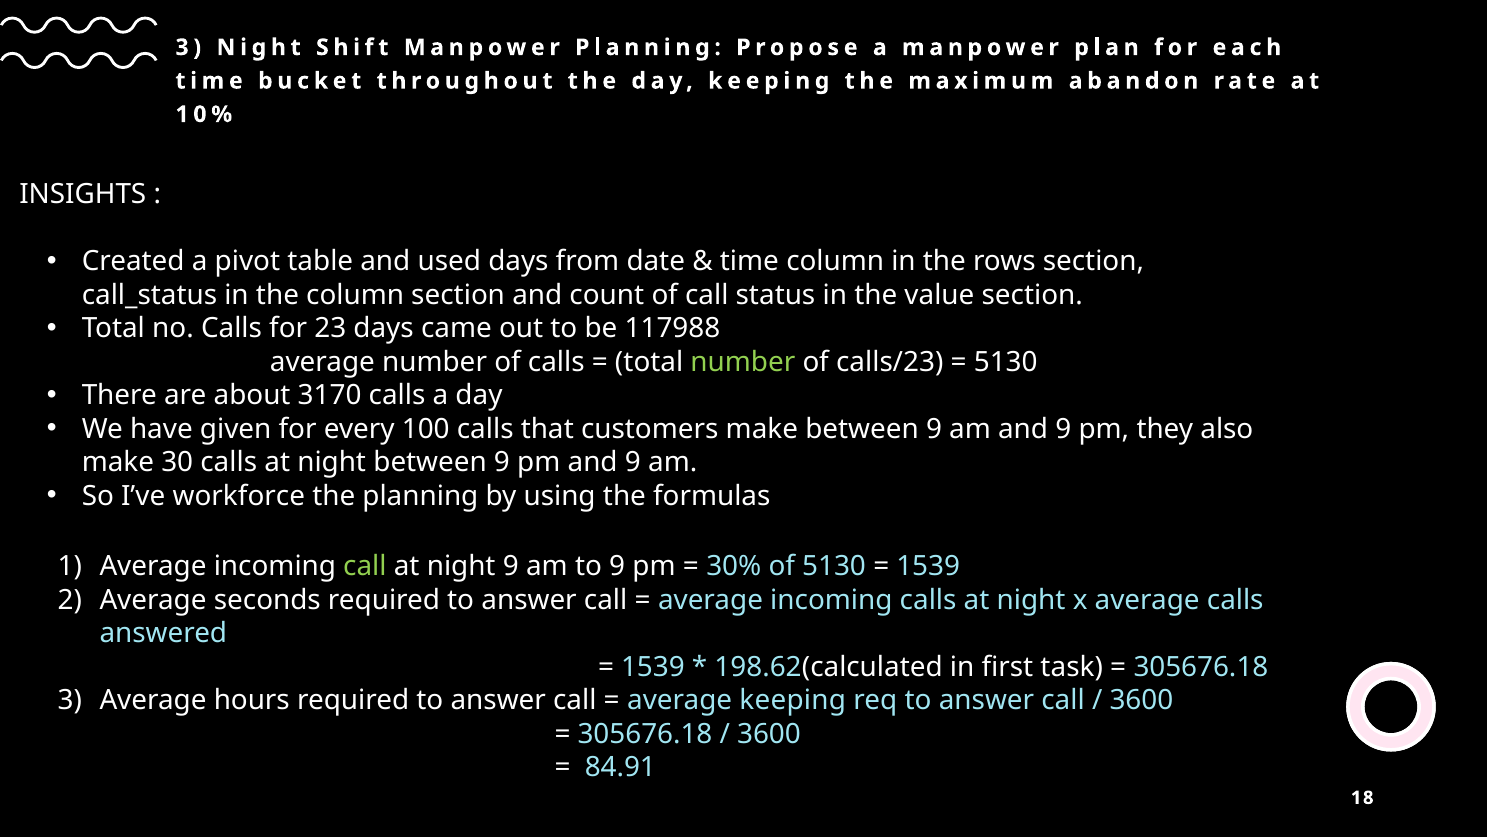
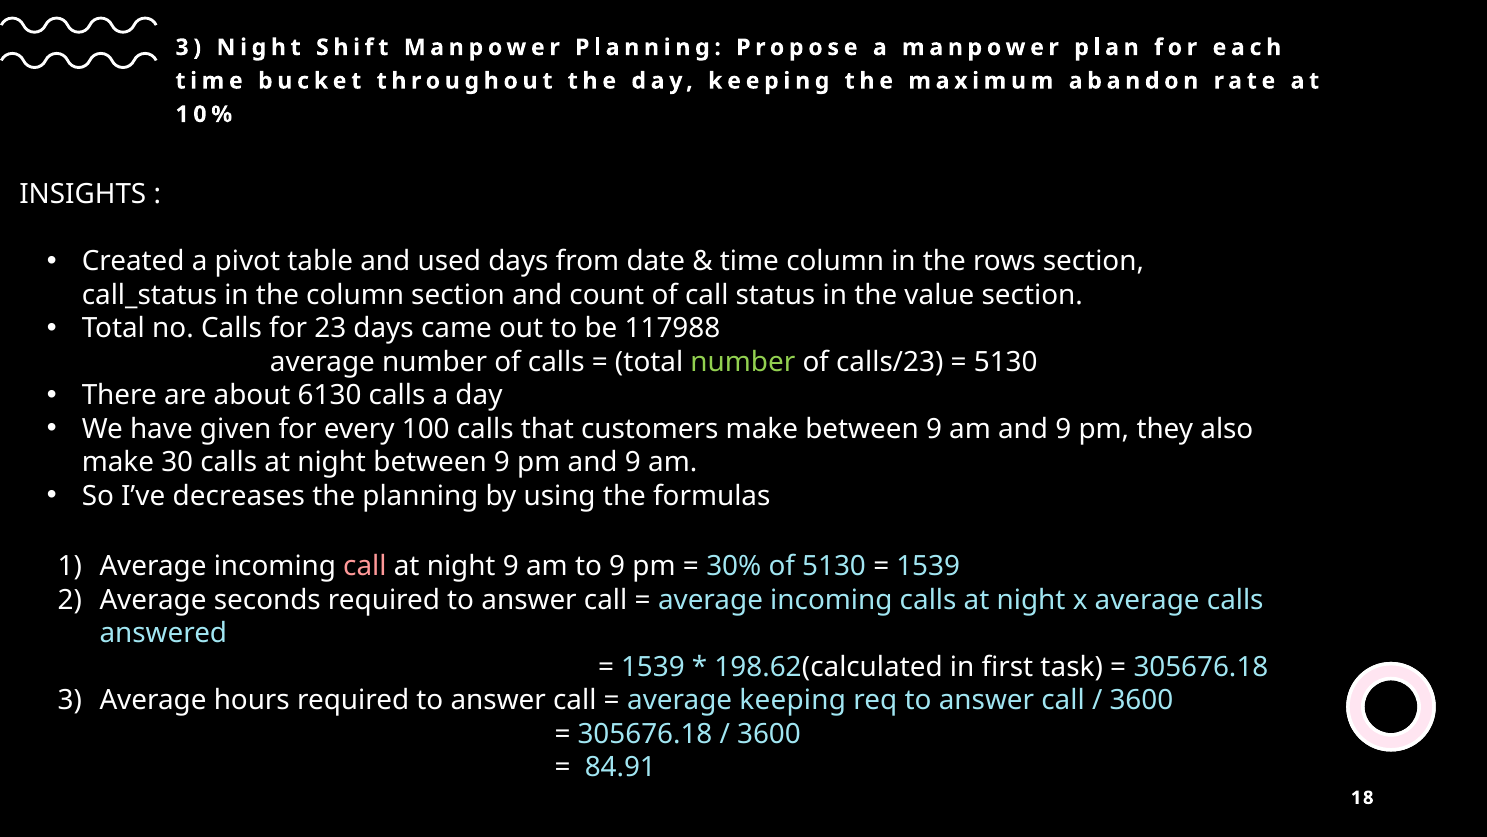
3170: 3170 -> 6130 (330, 395)
workforce: workforce -> decreases (239, 496)
call colour: light green -> pink (365, 566)
